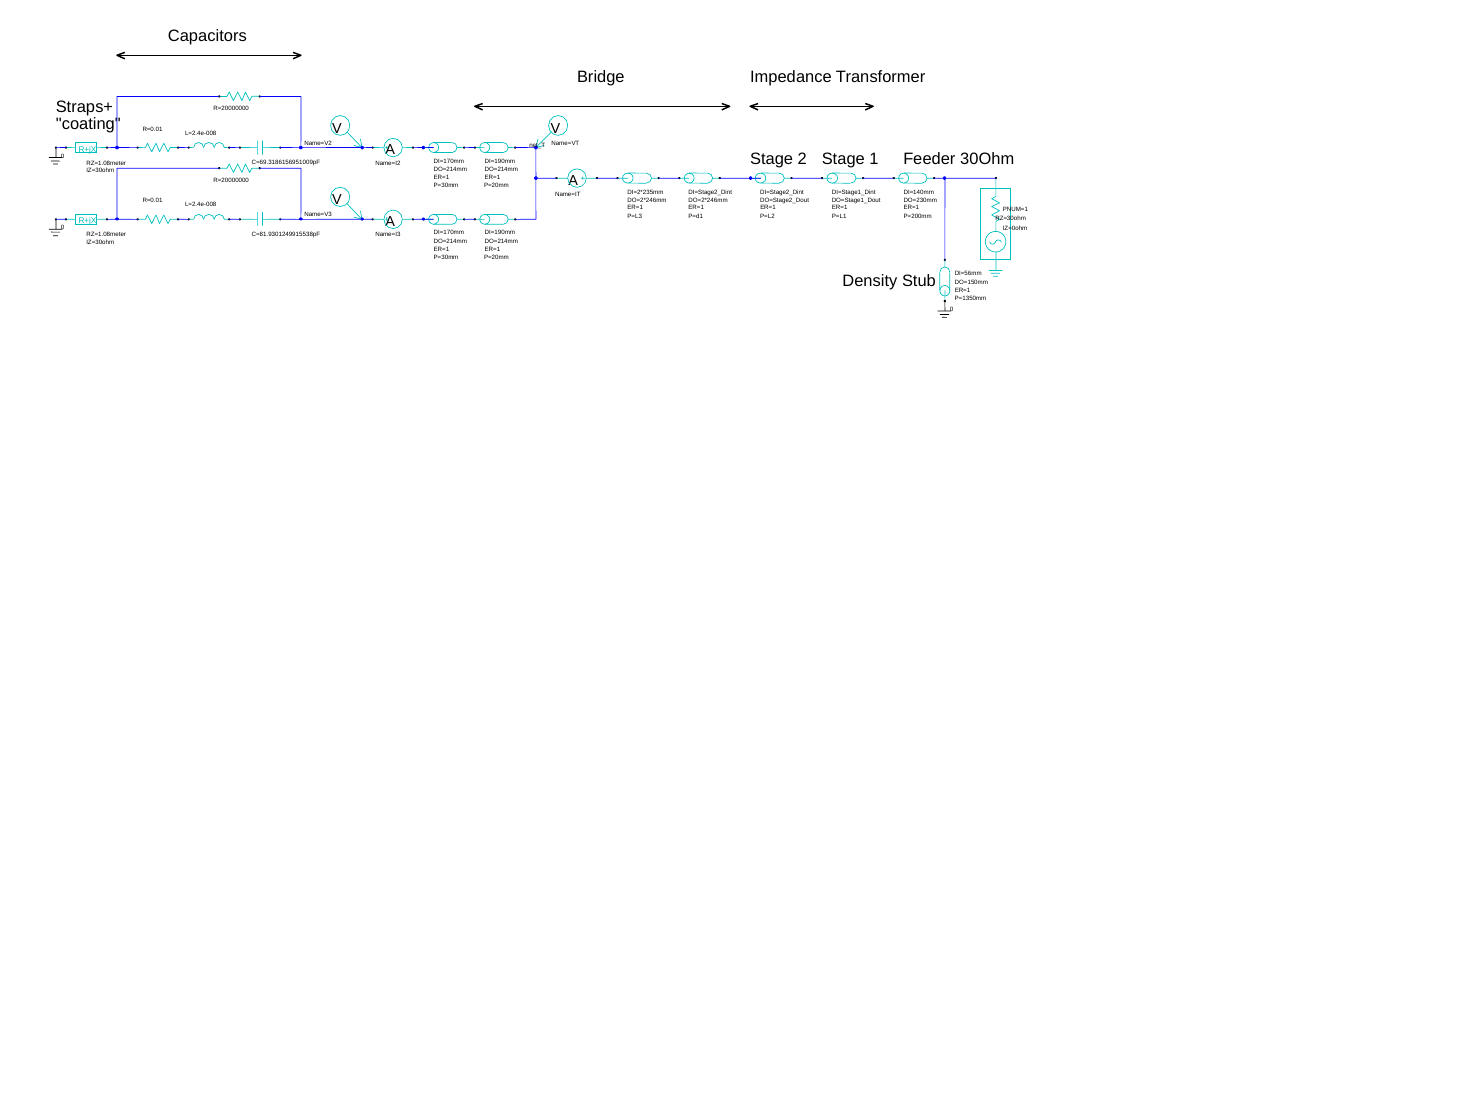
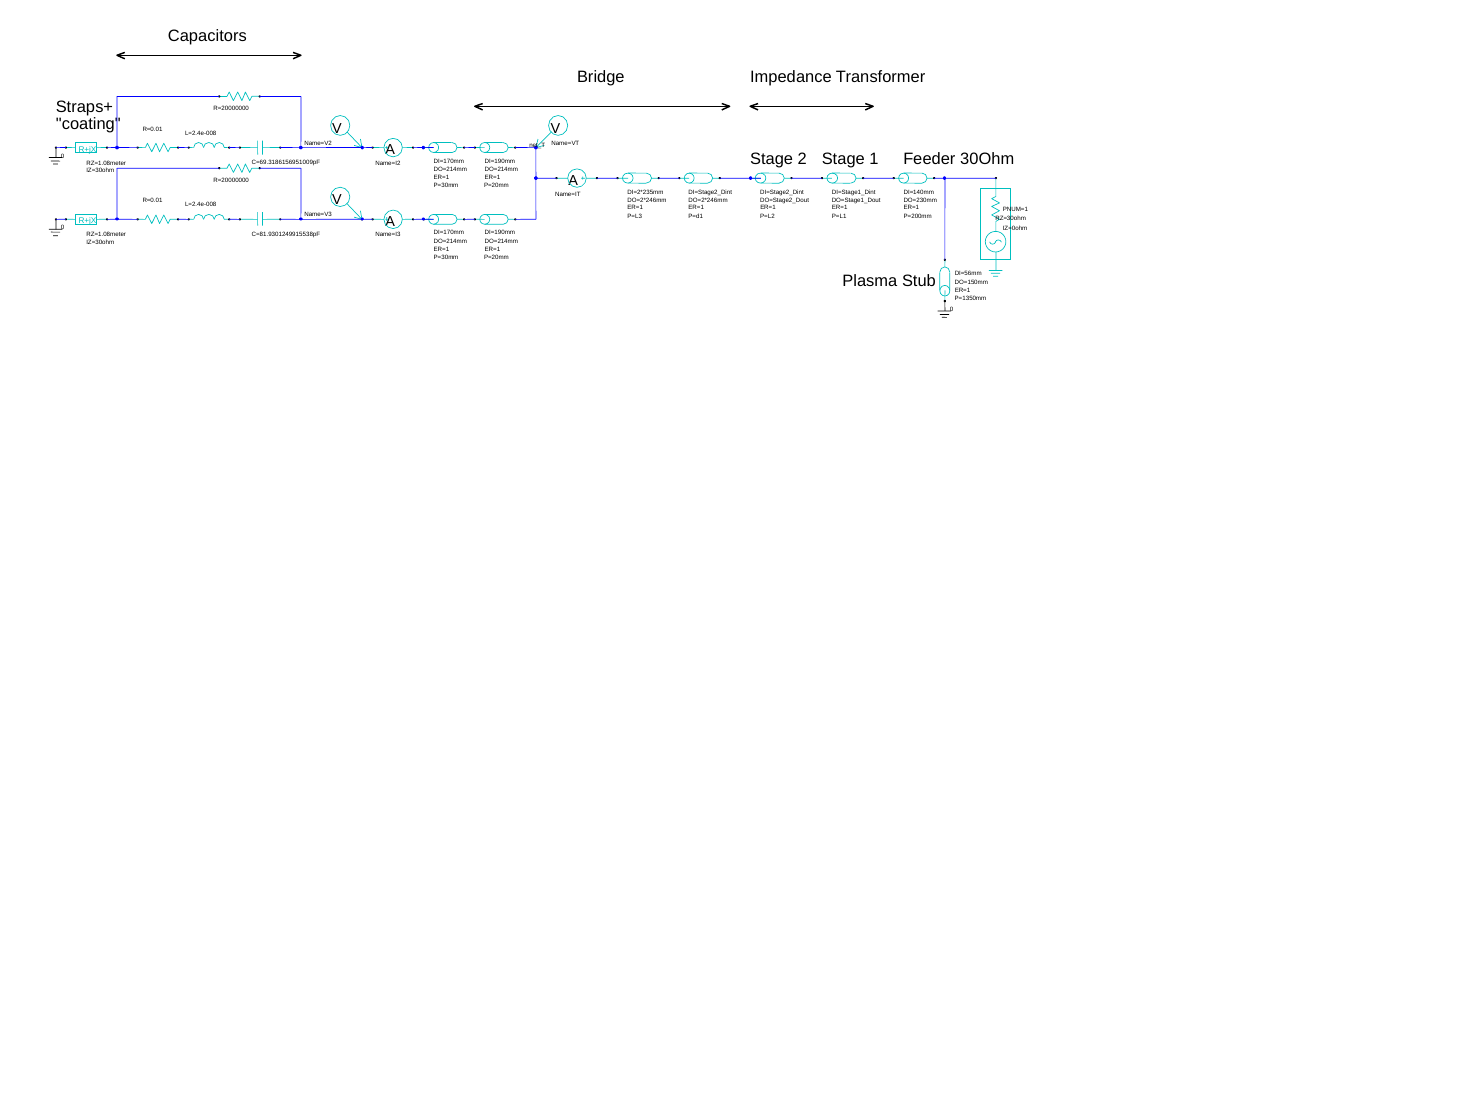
Density: Density -> Plasma (870, 281)
